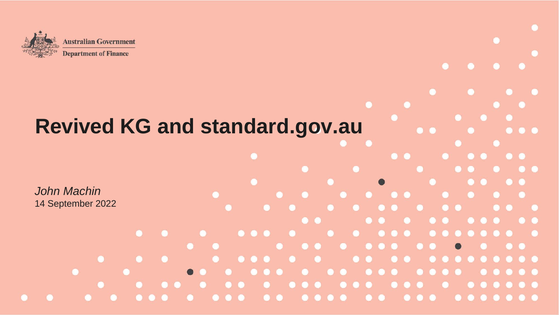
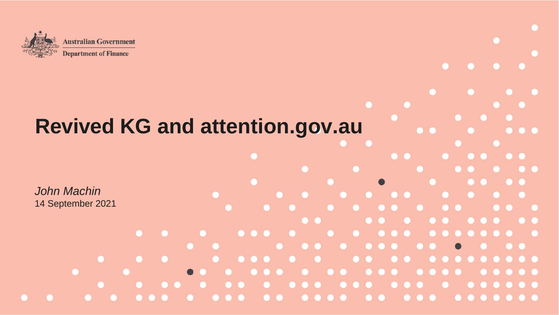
standard.gov.au: standard.gov.au -> attention.gov.au (282, 126)
2022: 2022 -> 2021 (106, 203)
